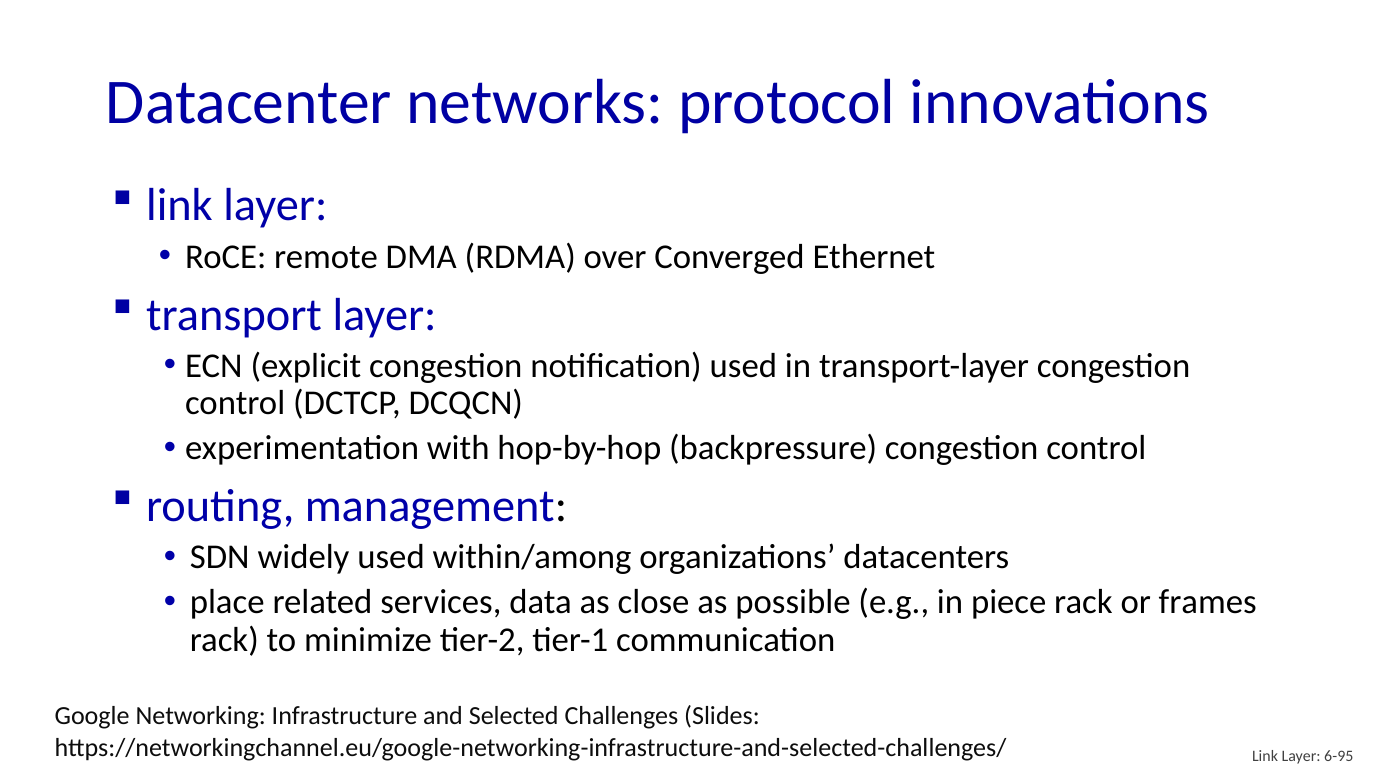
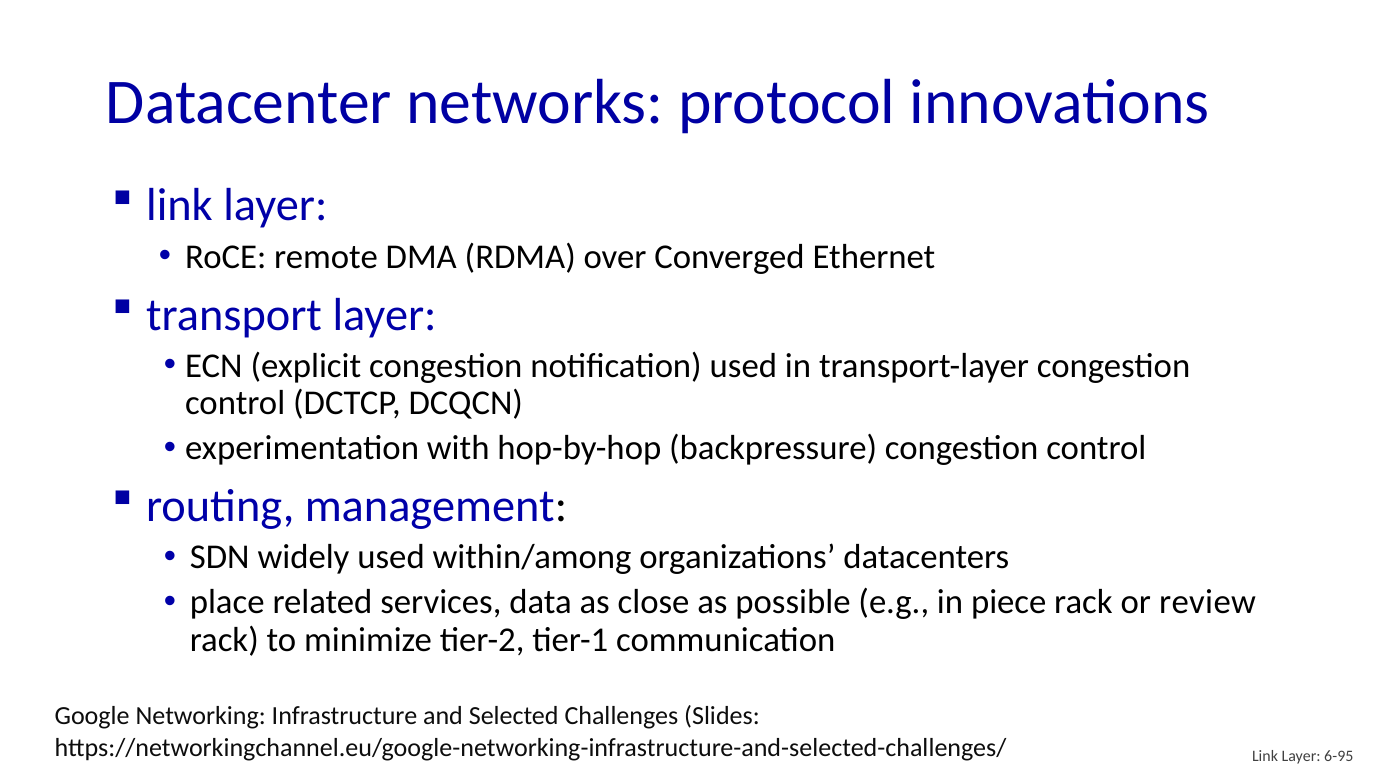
frames: frames -> review (1208, 602)
